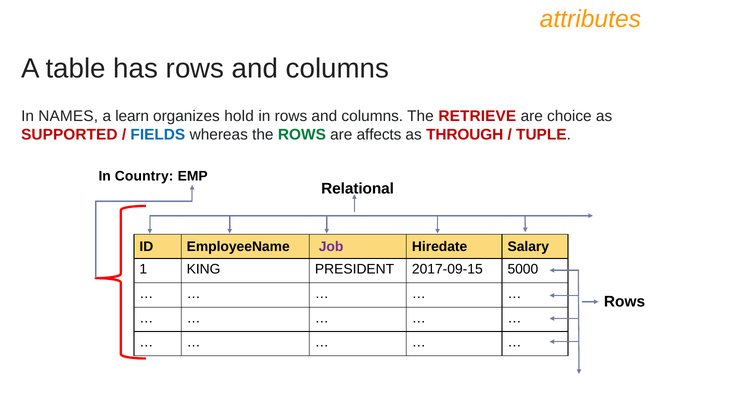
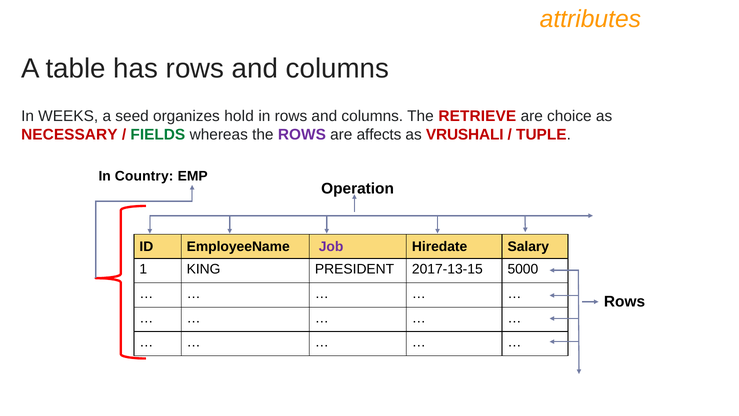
NAMES: NAMES -> WEEKS (68, 116)
learn: learn -> seed (132, 116)
SUPPORTED: SUPPORTED -> NECESSARY (69, 135)
FIELDS colour: blue -> green (158, 135)
ROWS colour: green -> purple (302, 135)
THROUGH: THROUGH -> VRUSHALI (465, 135)
Relational: Relational -> Operation (358, 188)
2017-09-15: 2017-09-15 -> 2017-13-15 (447, 269)
